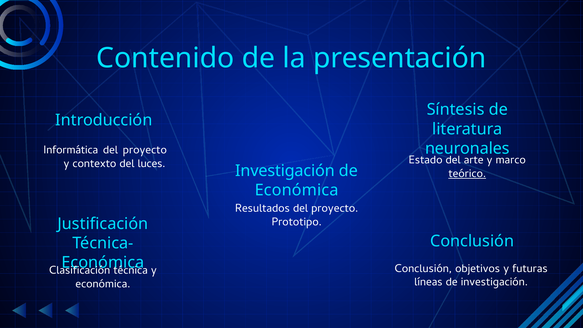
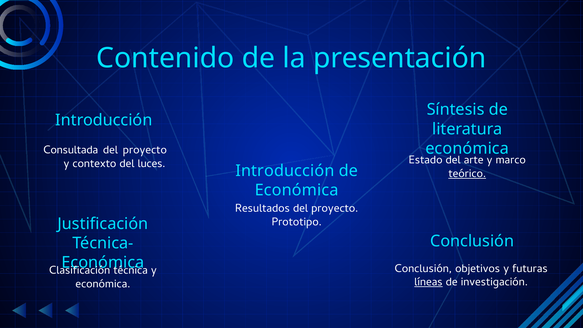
neuronales: neuronales -> económica (467, 149)
Informática: Informática -> Consultada (71, 150)
Investigación: Investigación -> Introducción (285, 171)
líneas underline: none -> present (428, 282)
